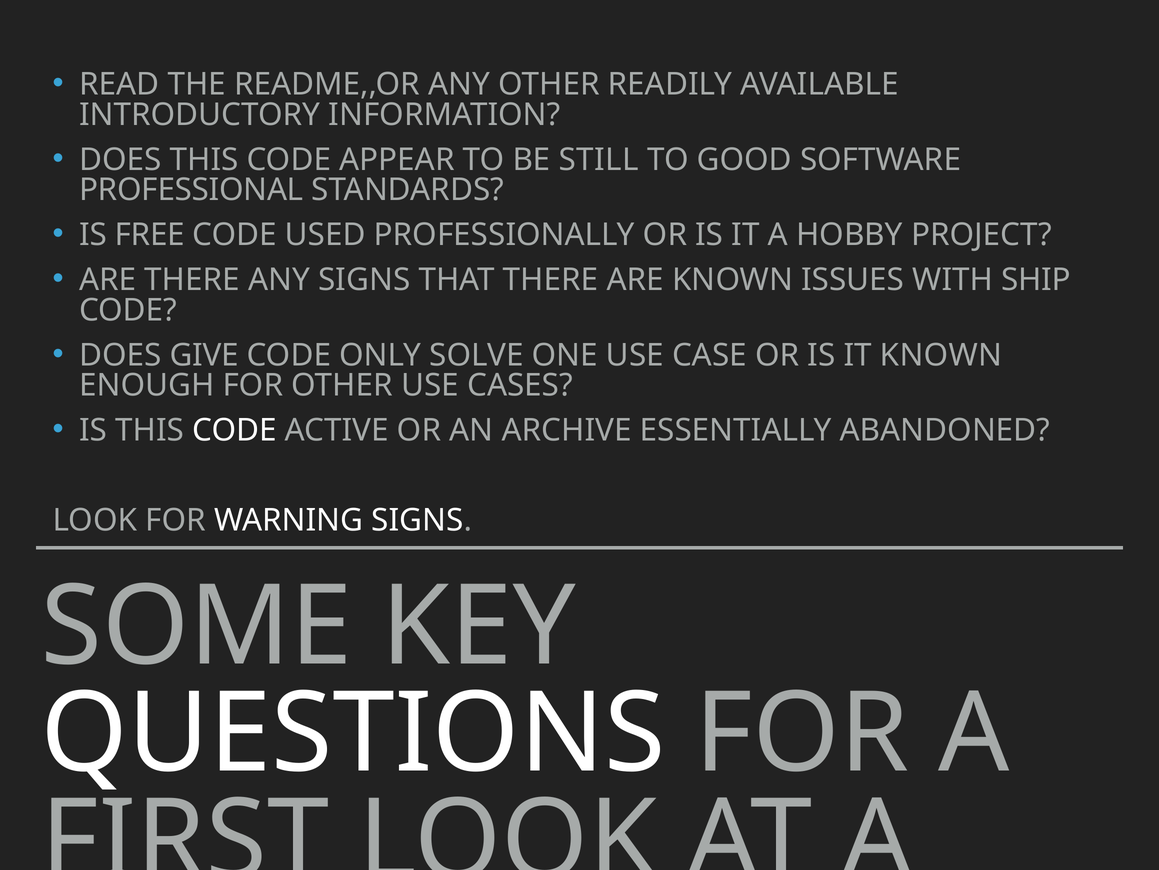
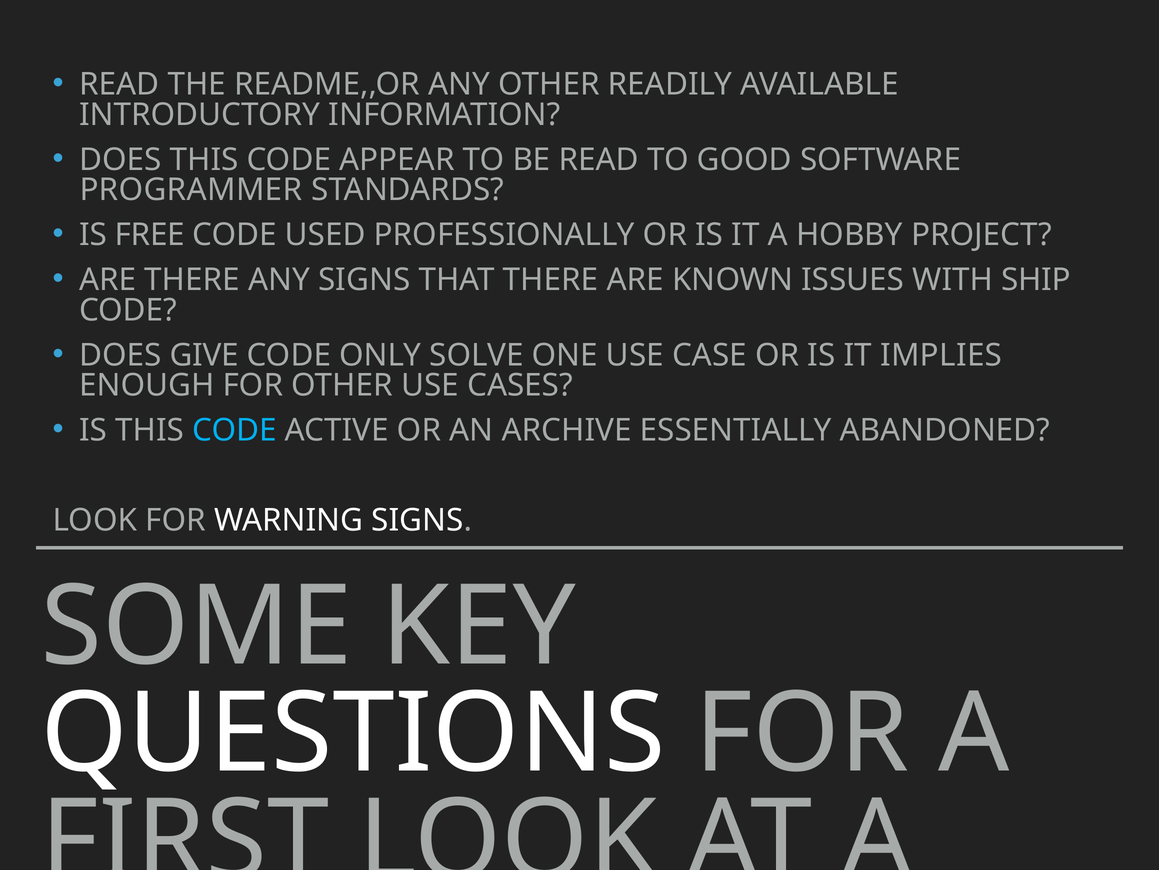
BE STILL: STILL -> READ (599, 160)
PROFESSIONAL: PROFESSIONAL -> PROGRAMMER (191, 190)
IT KNOWN: KNOWN -> IMPLIES (941, 355)
CODE colour: white -> light blue (234, 430)
